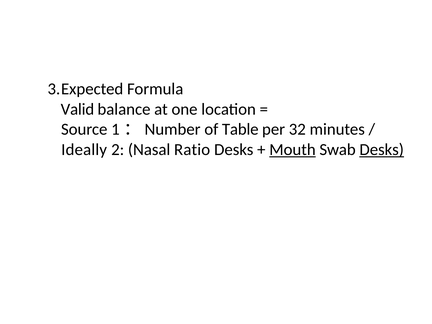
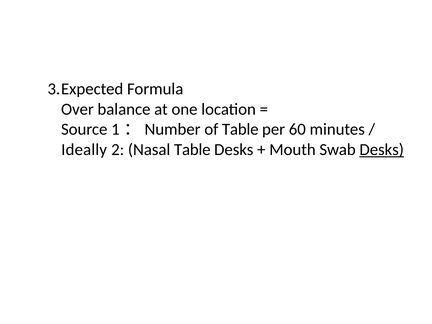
Valid: Valid -> Over (77, 109)
32: 32 -> 60 (297, 129)
Nasal Ratio: Ratio -> Table (192, 150)
Mouth underline: present -> none (292, 150)
